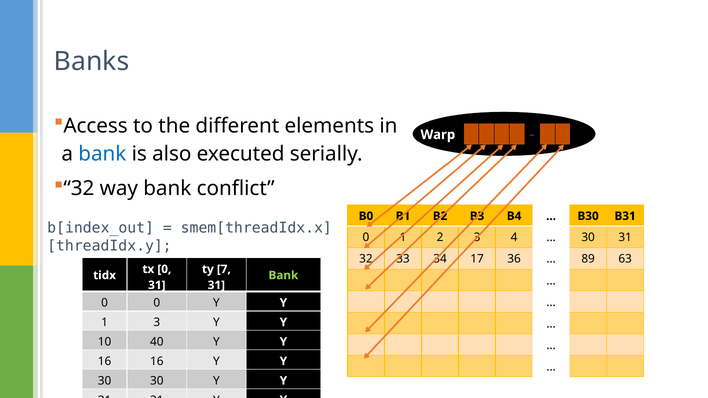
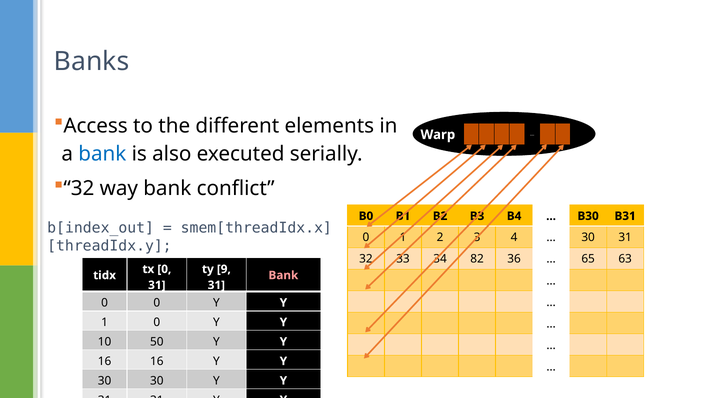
17: 17 -> 82 (477, 259)
89: 89 -> 65 (588, 259)
7: 7 -> 9 (224, 269)
Bank colour: light green -> pink (283, 275)
1 3: 3 -> 0 (157, 322)
40: 40 -> 50 (157, 342)
